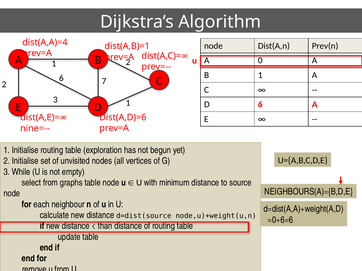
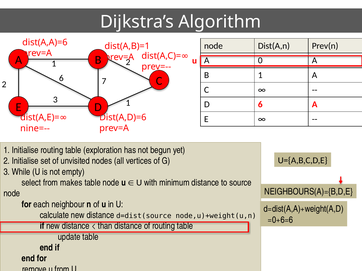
dist(A,A)=4: dist(A,A)=4 -> dist(A,A)=6 (45, 42)
graphs: graphs -> makes (71, 183)
